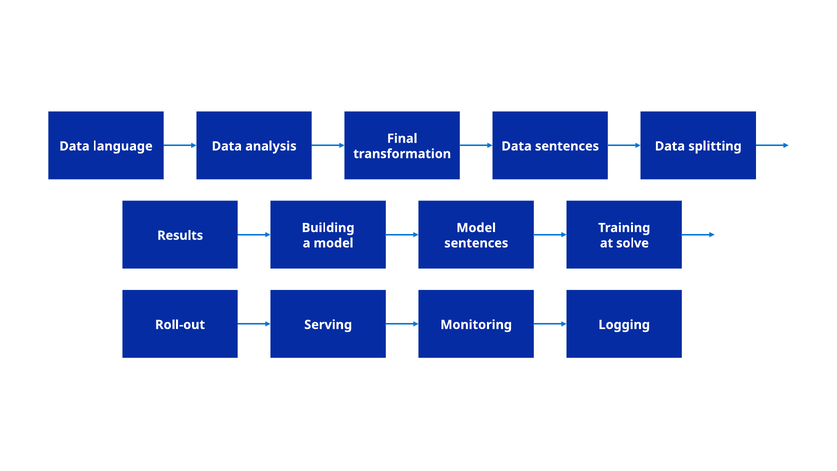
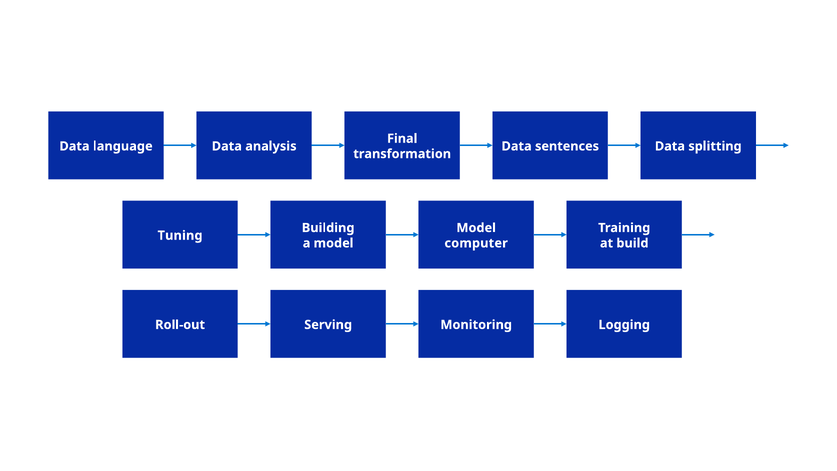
Results: Results -> Tuning (180, 235)
sentences: sentences -> computer (476, 243)
solve: solve -> build (632, 243)
